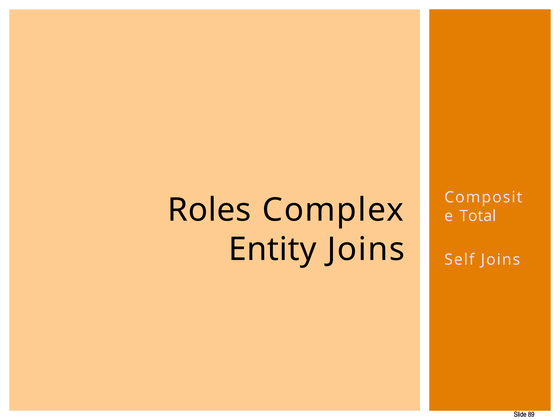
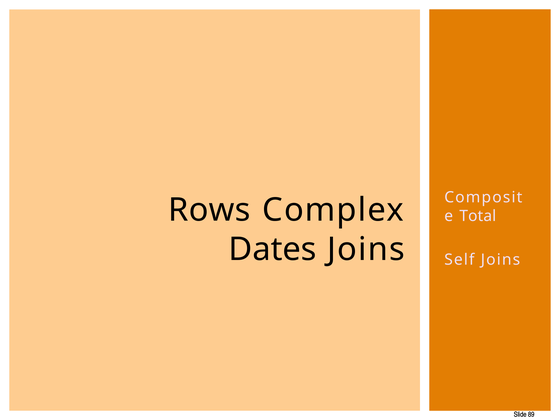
Roles: Roles -> Rows (209, 210)
Entity: Entity -> Dates (273, 249)
